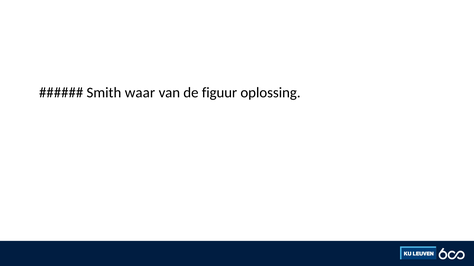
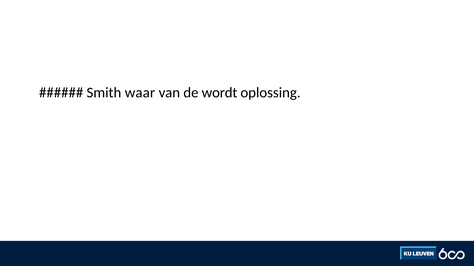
figuur: figuur -> wordt (220, 93)
